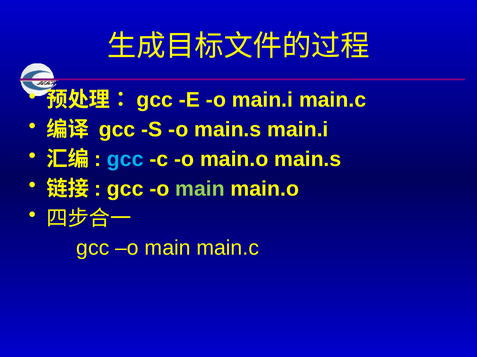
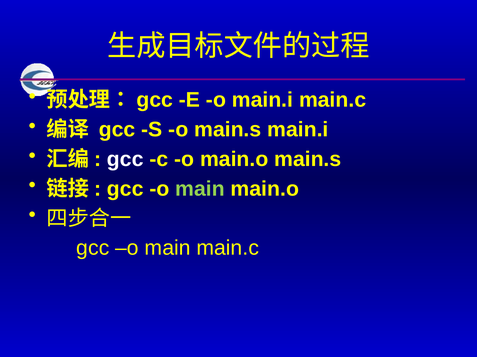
gcc colour: light blue -> white (125, 159)
